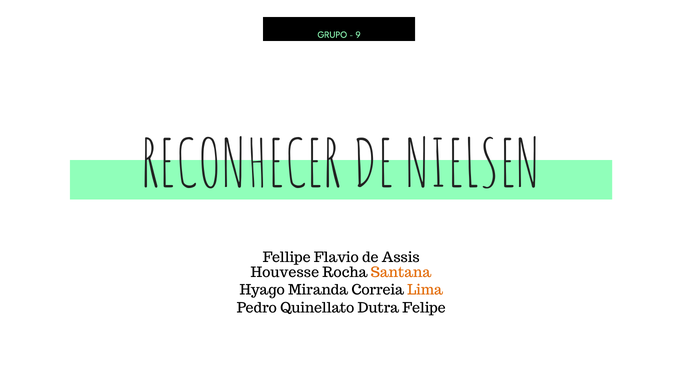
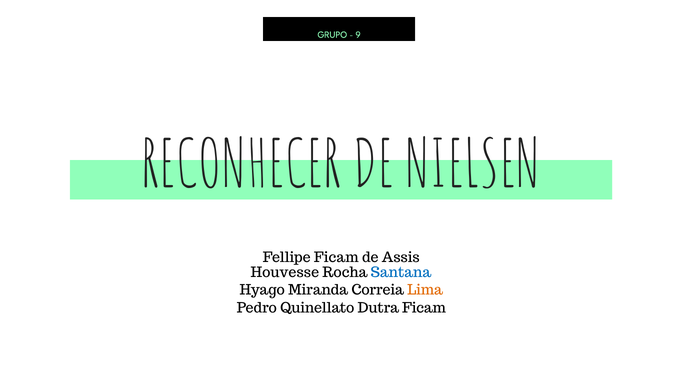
Fellipe Flavio: Flavio -> Ficam (336, 258)
Santana colour: orange -> blue (401, 272)
Dutra Felipe: Felipe -> Ficam (424, 308)
